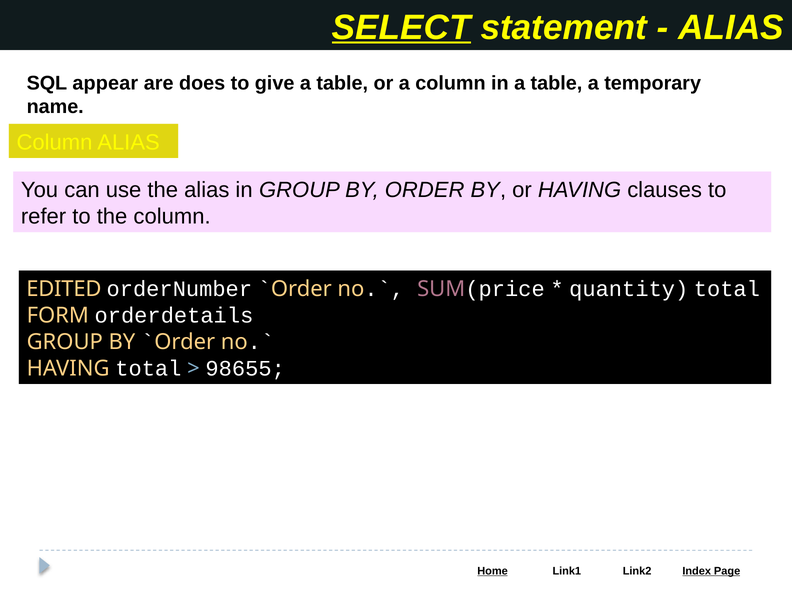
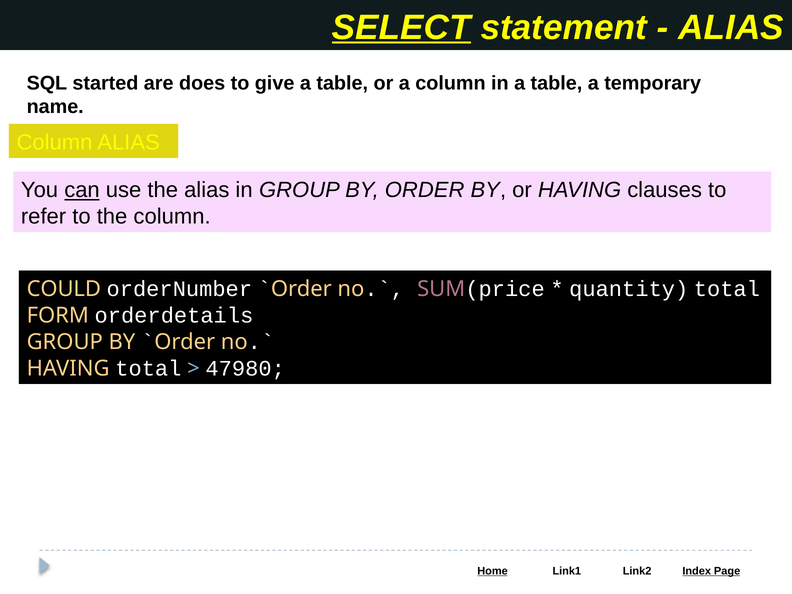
appear: appear -> started (105, 83)
can underline: none -> present (82, 190)
EDITED: EDITED -> COULD (64, 289)
98655: 98655 -> 47980 (245, 368)
